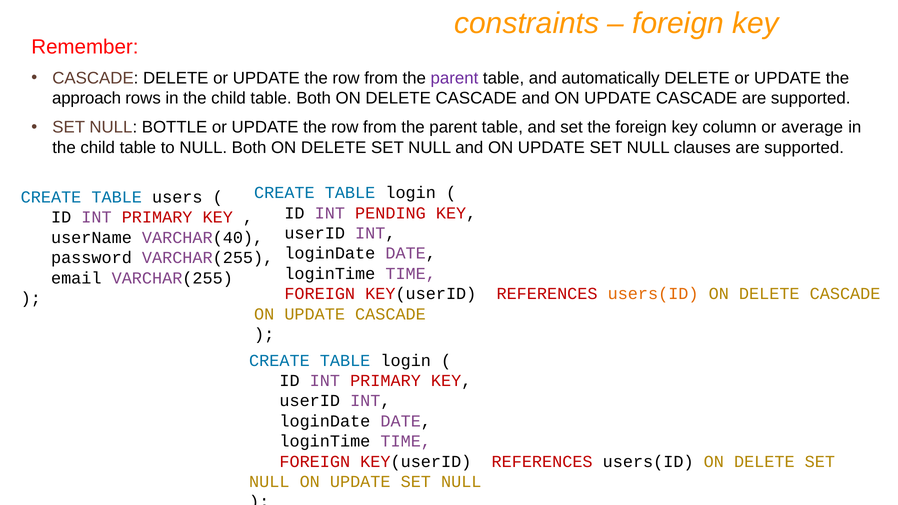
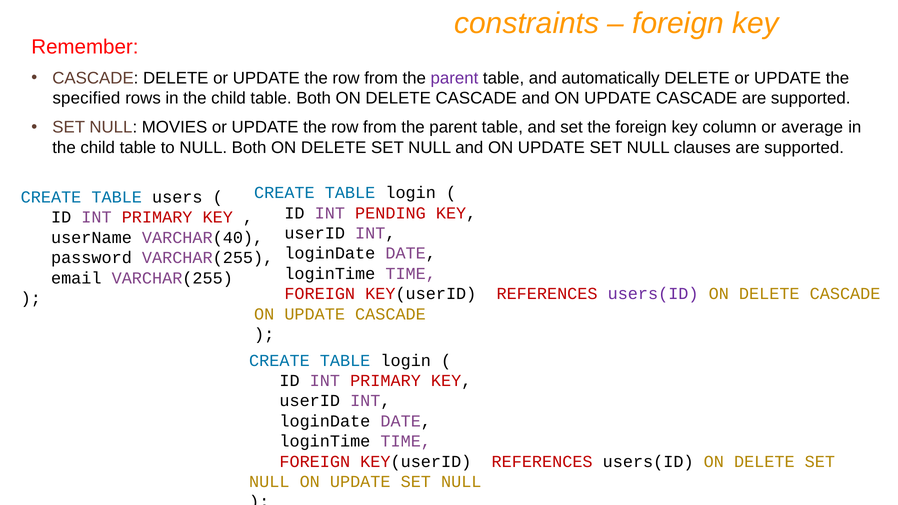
approach: approach -> specified (86, 98)
BOTTLE: BOTTLE -> MOVIES (175, 127)
users(ID colour: orange -> purple (653, 294)
